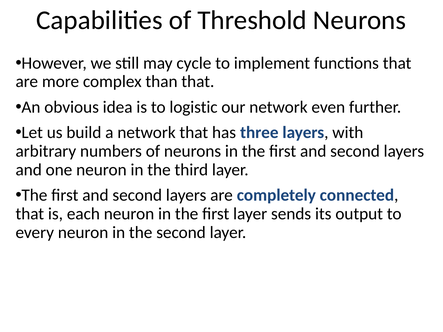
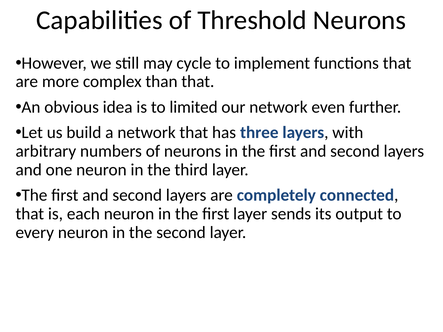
logistic: logistic -> limited (194, 107)
